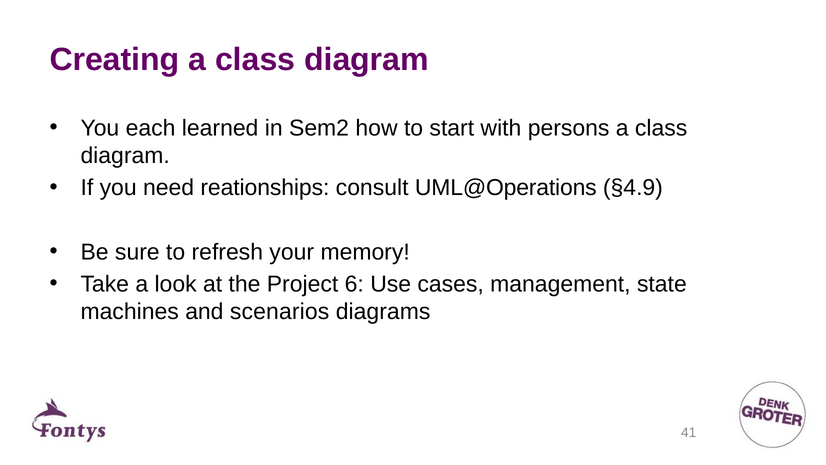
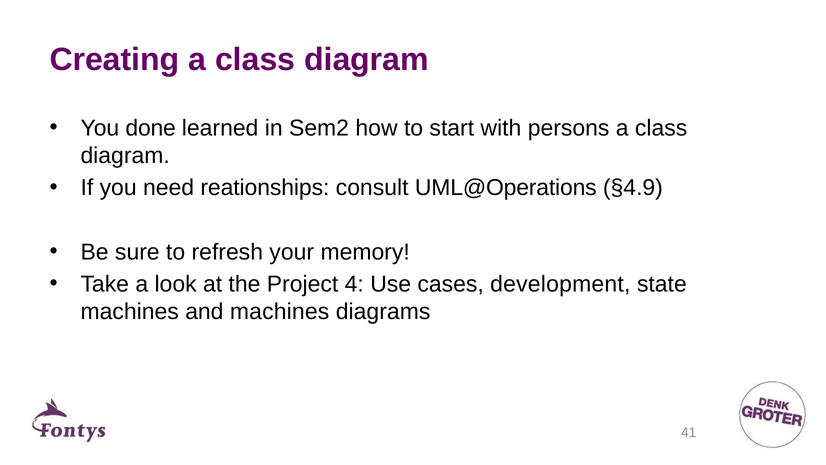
each: each -> done (151, 128)
6: 6 -> 4 (354, 284)
management: management -> development (560, 284)
and scenarios: scenarios -> machines (280, 312)
